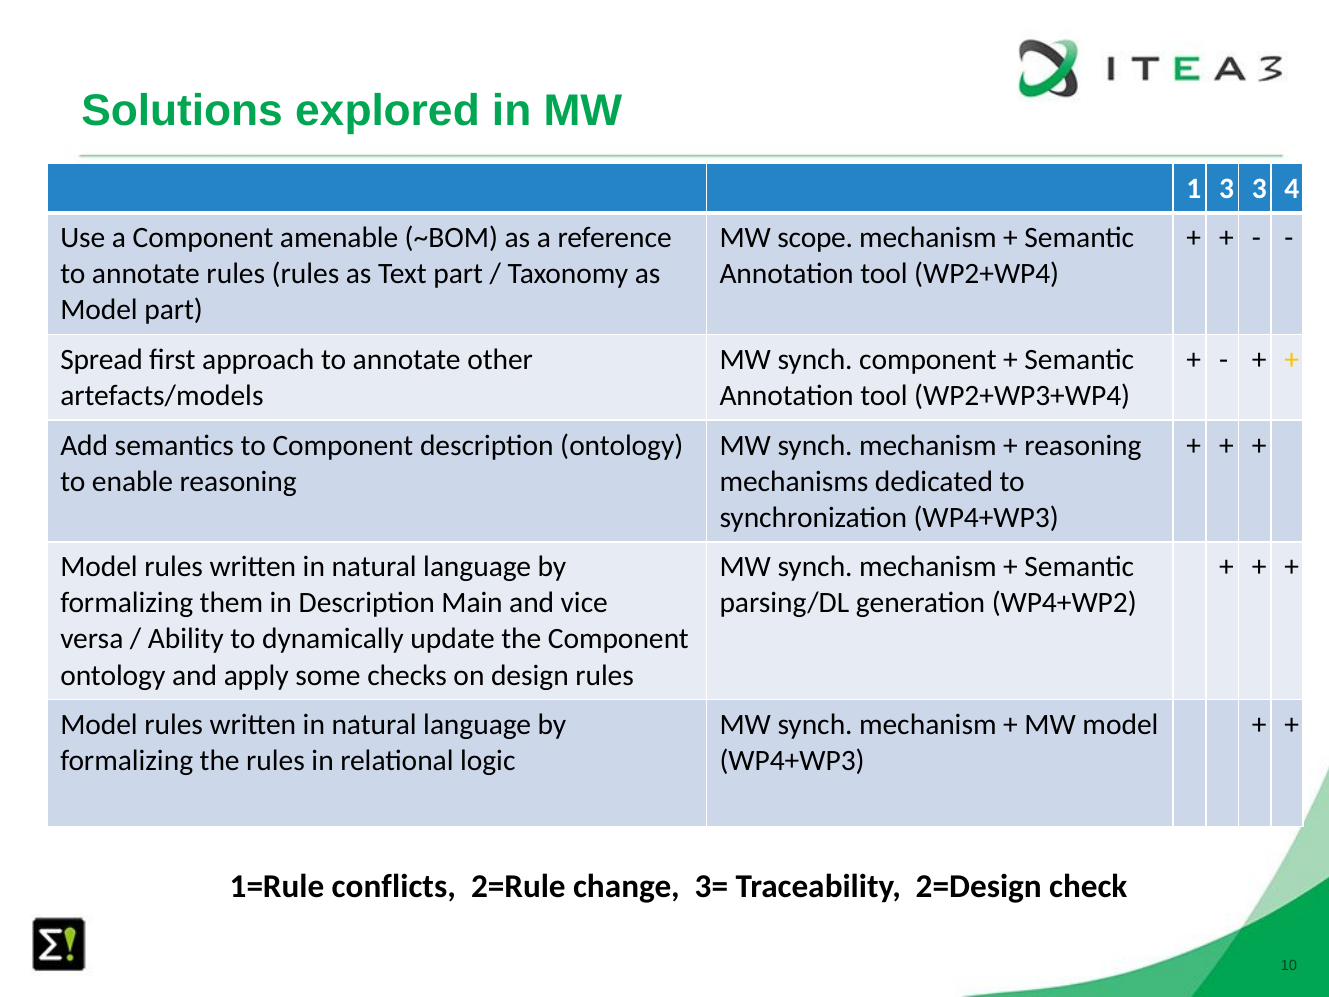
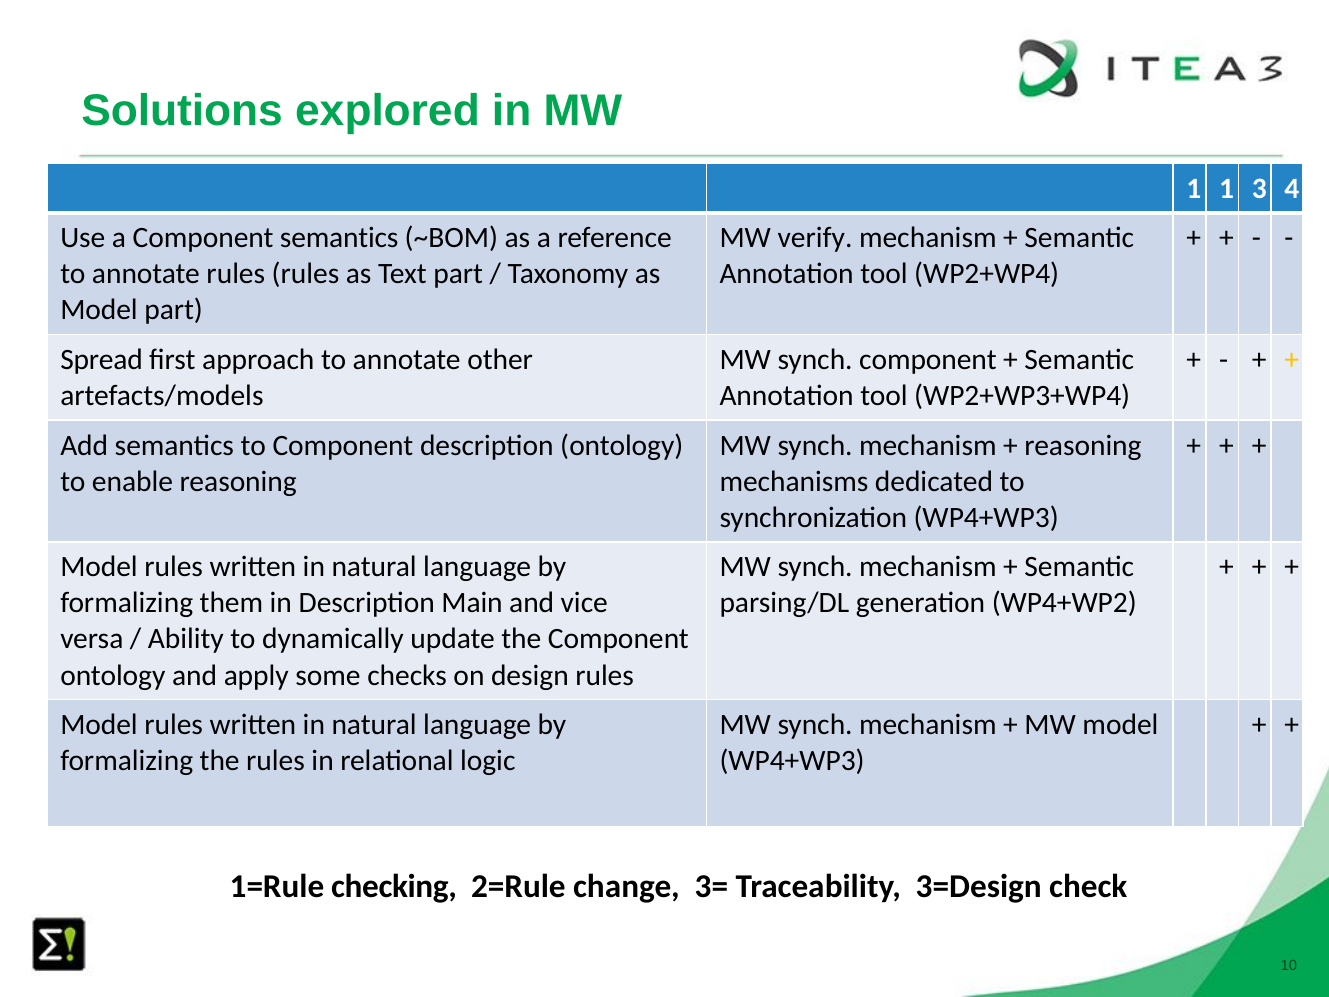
1 3: 3 -> 1 (1227, 189)
Component amenable: amenable -> semantics (339, 238)
scope: scope -> verify (815, 238)
conflicts: conflicts -> checking (394, 886)
2=Design: 2=Design -> 3=Design (979, 886)
